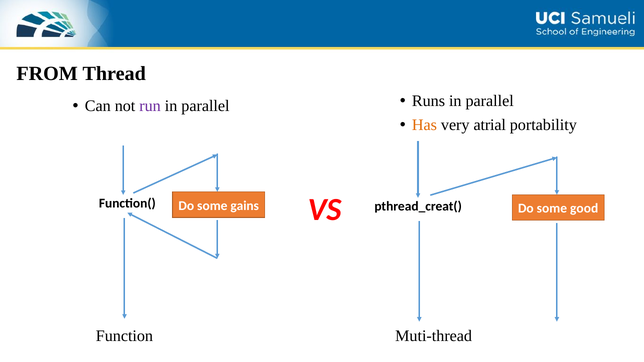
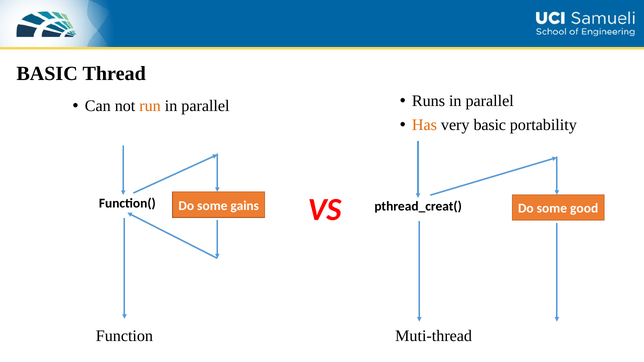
FROM: FROM -> BASIC (47, 74)
run colour: purple -> orange (150, 106)
very atrial: atrial -> basic (490, 125)
